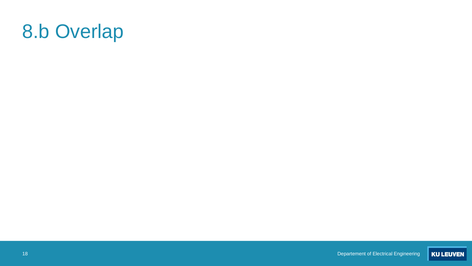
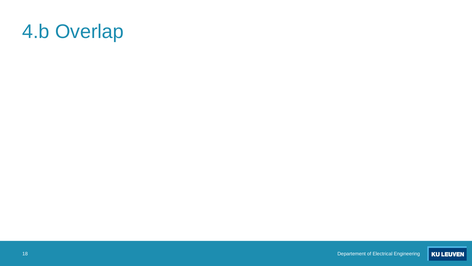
8.b: 8.b -> 4.b (36, 32)
